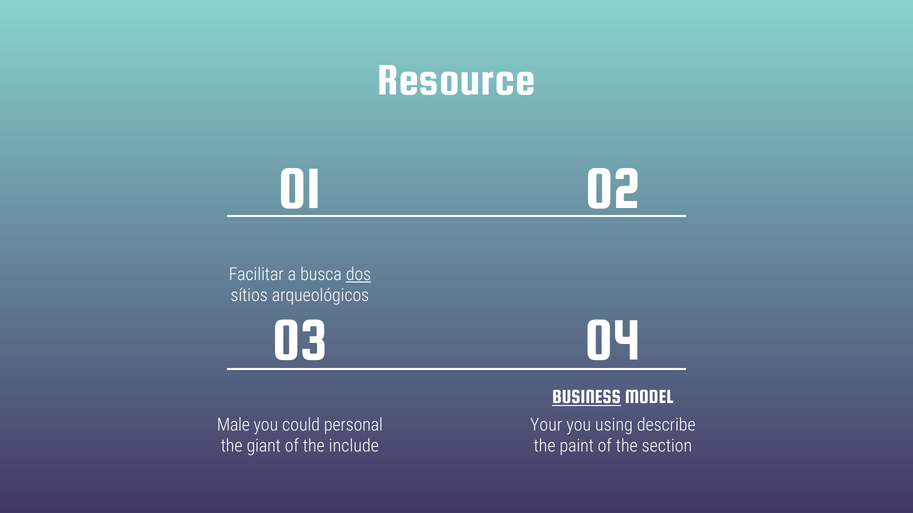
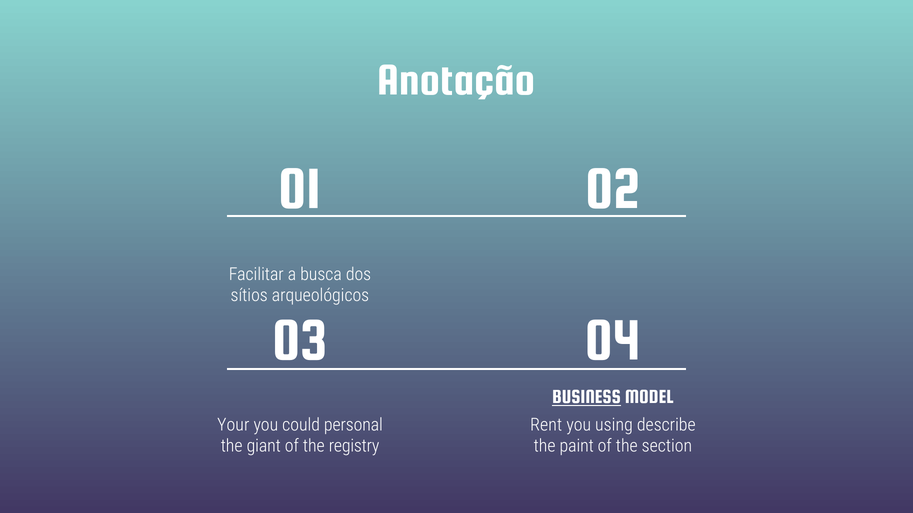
Resource: Resource -> Anotação (456, 80)
dos underline: present -> none (359, 275)
Male: Male -> Your (233, 425)
Your: Your -> Rent (546, 425)
include: include -> registry (354, 447)
